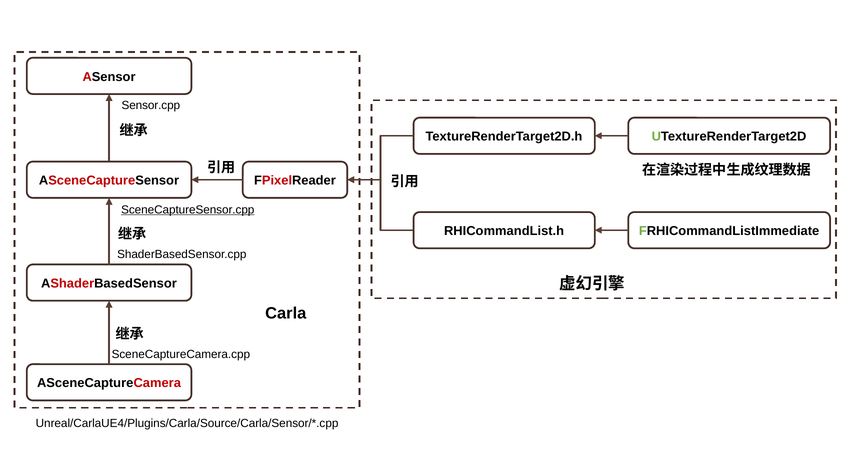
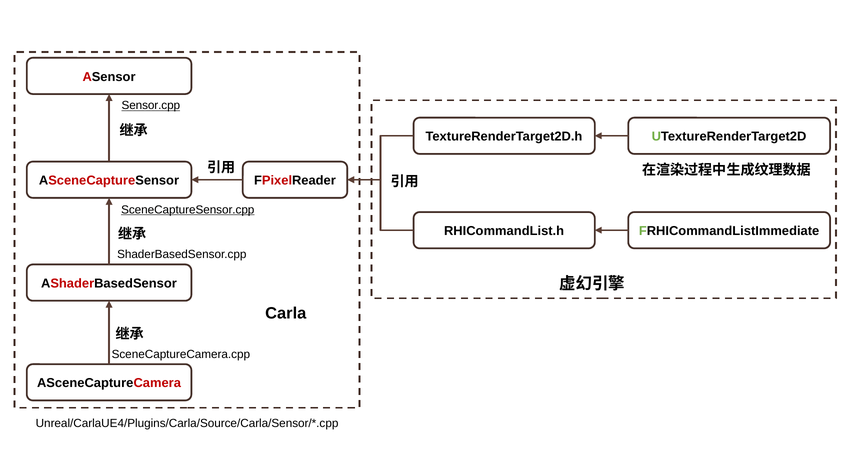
Sensor.cpp underline: none -> present (151, 106)
